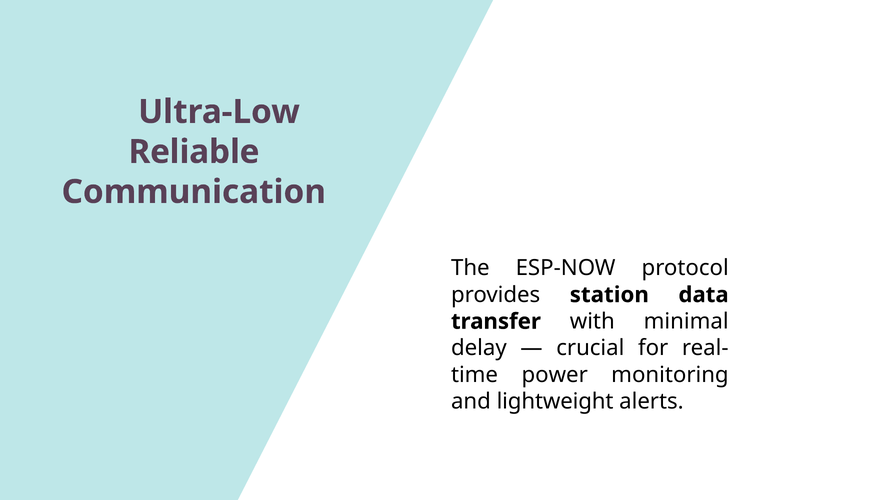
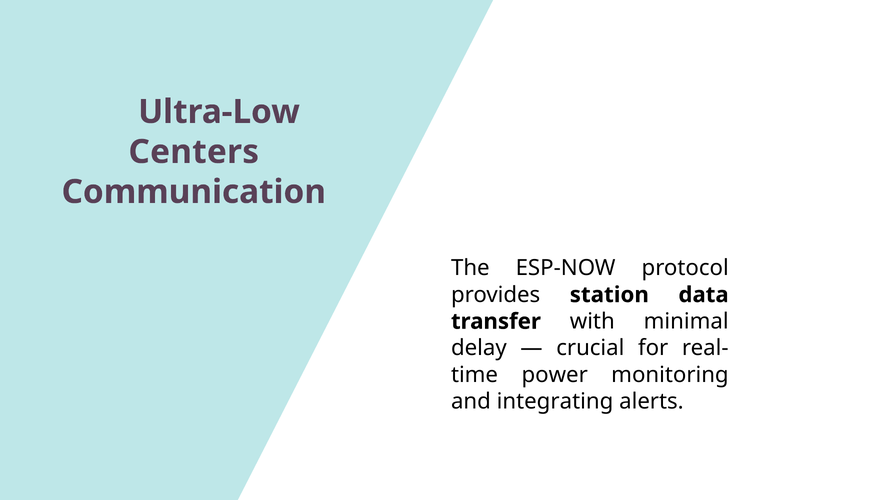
Reliable: Reliable -> Centers (194, 152)
lightweight: lightweight -> integrating (555, 402)
